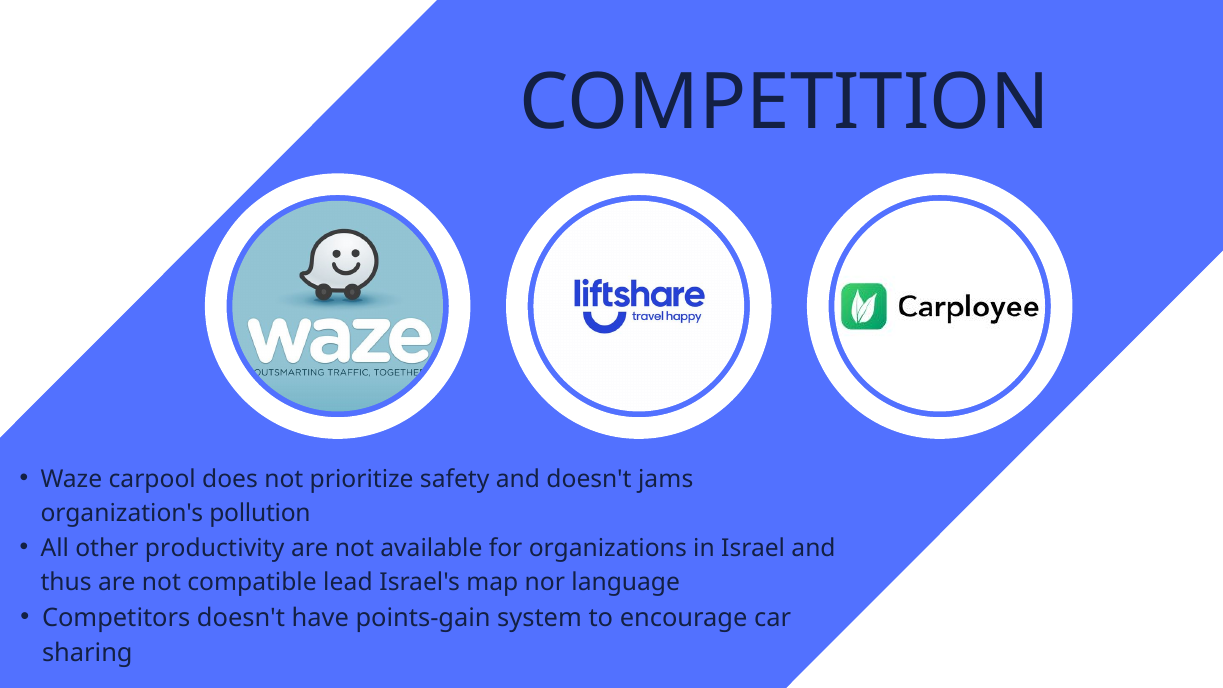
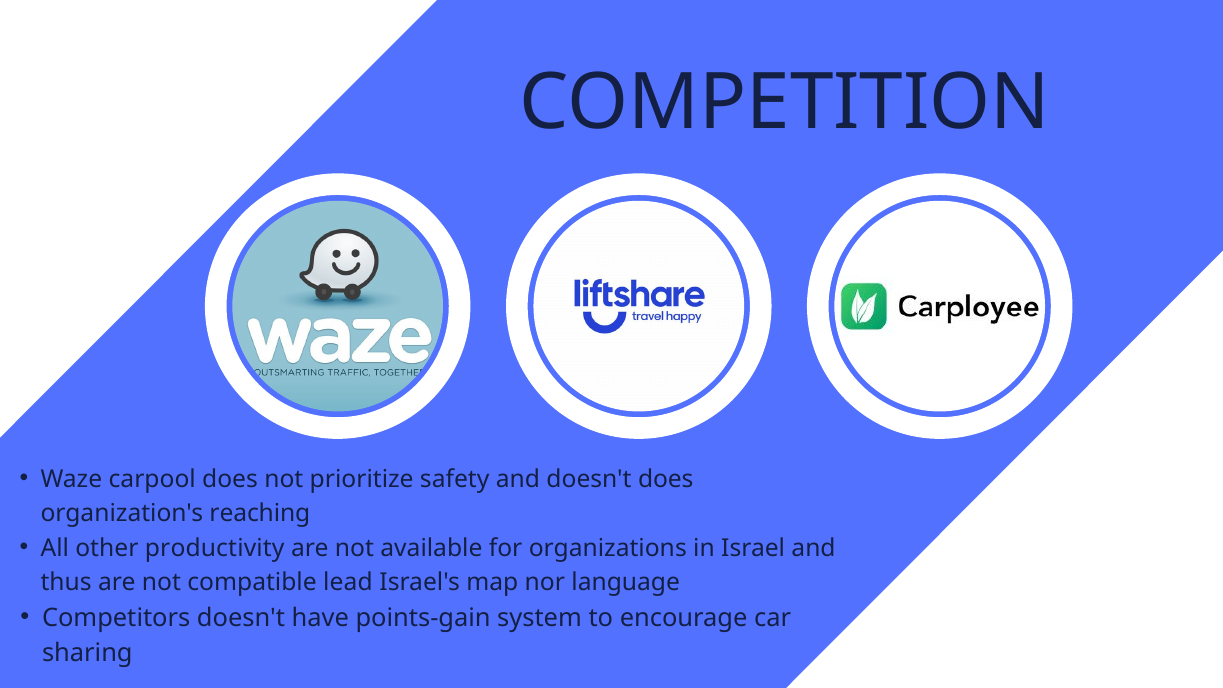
doesn't jams: jams -> does (666, 479)
pollution: pollution -> reaching (260, 514)
